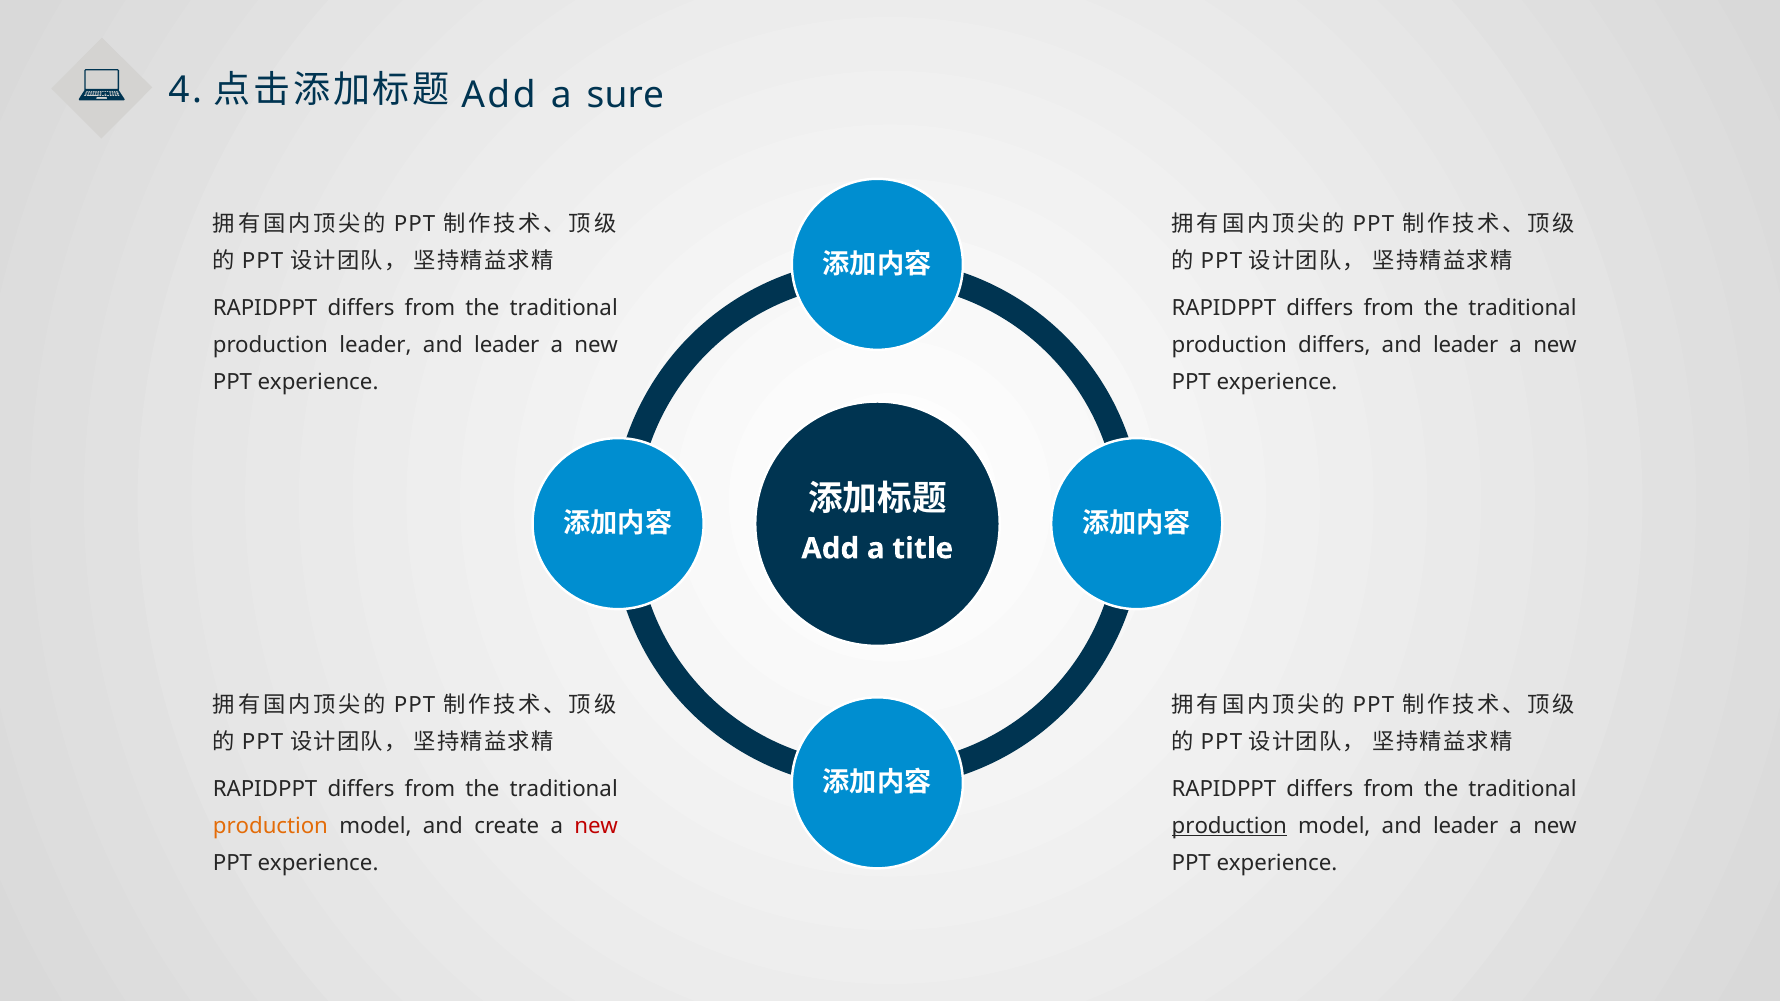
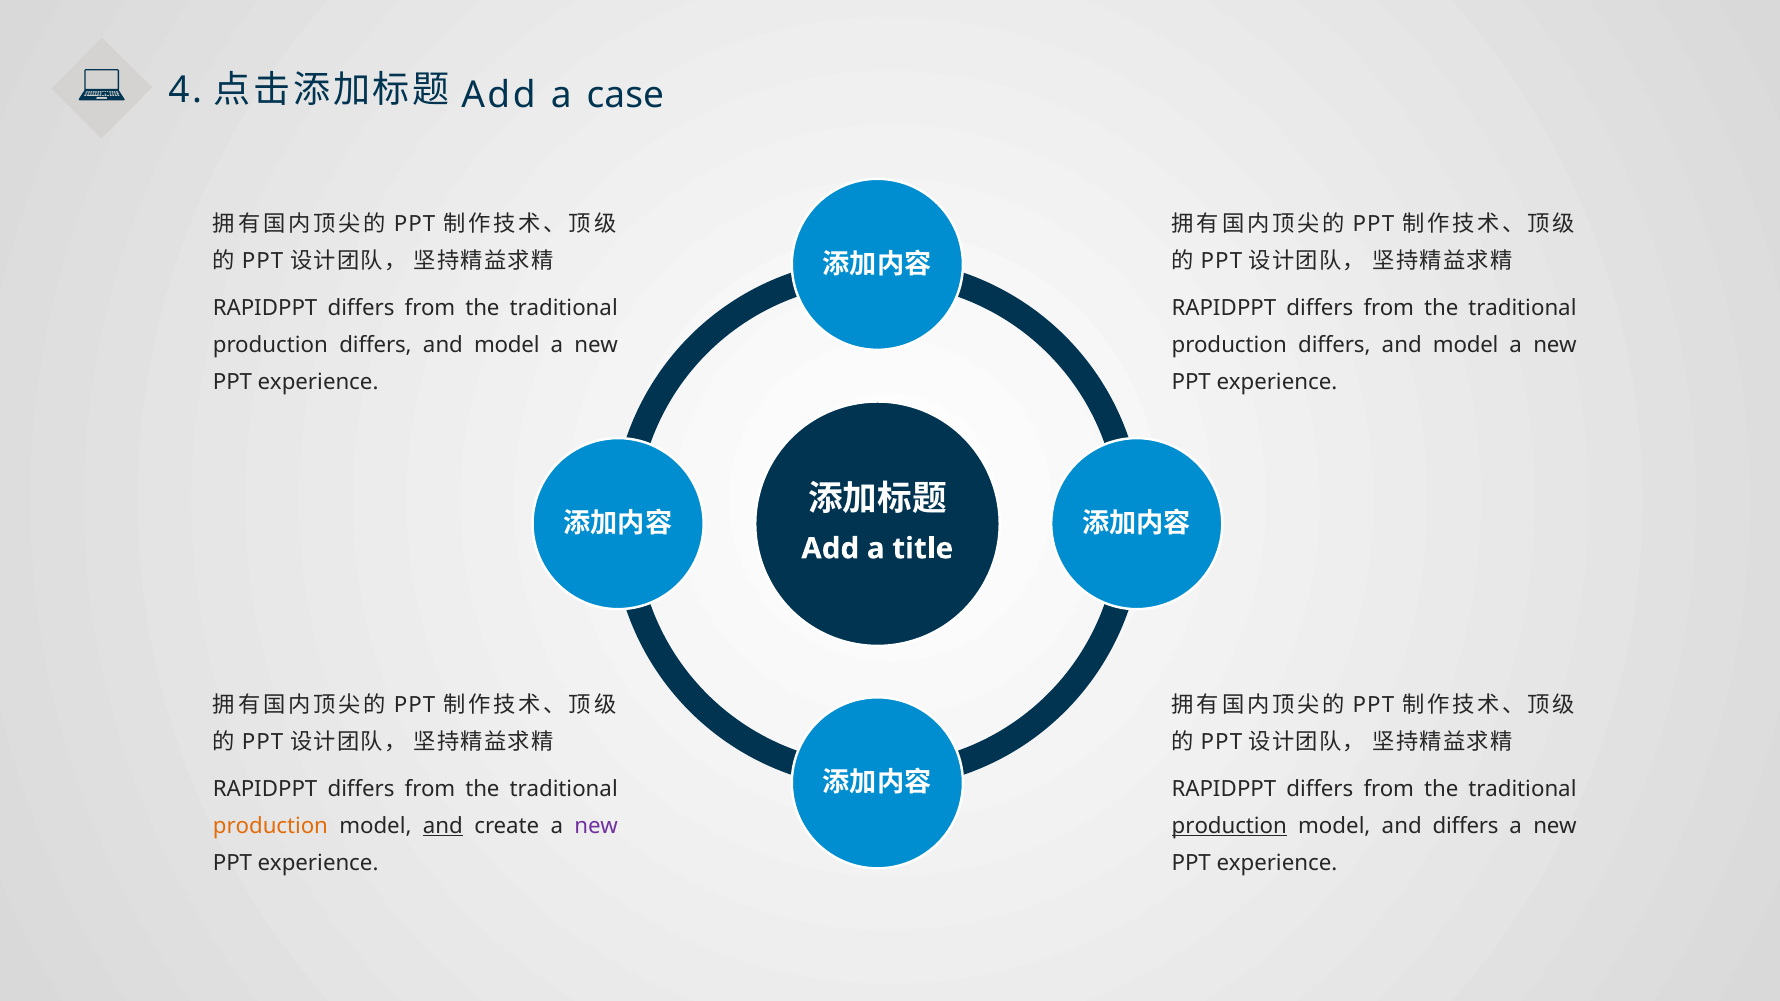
sure: sure -> case (625, 96)
leader: leader -> differs (376, 345)
leader: leader -> model (507, 345)
leader: leader -> model (1466, 345)
and underline: none -> present (443, 826)
new colour: red -> purple (596, 826)
model and leader: leader -> differs (1466, 826)
